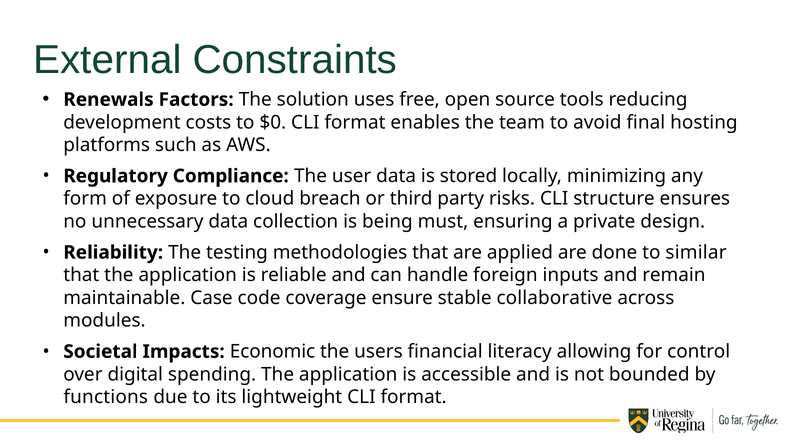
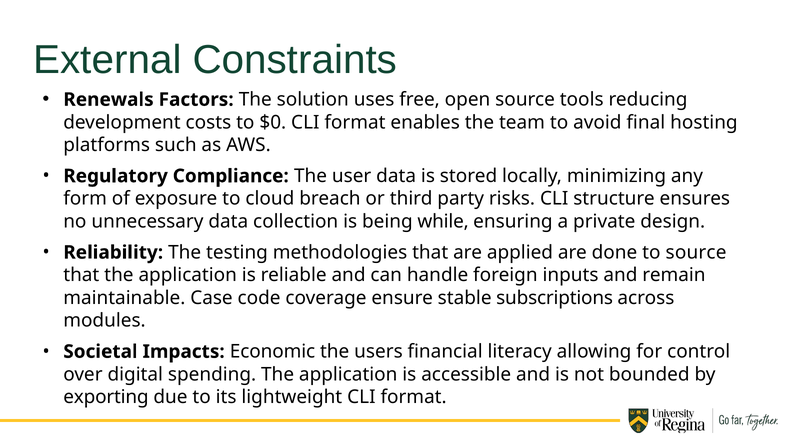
must: must -> while (443, 222)
to similar: similar -> source (696, 253)
collaborative: collaborative -> subscriptions (555, 298)
functions: functions -> exporting (106, 397)
